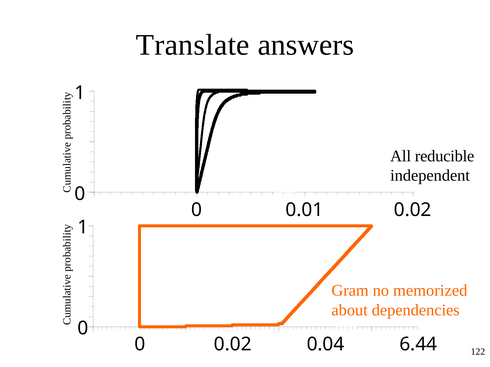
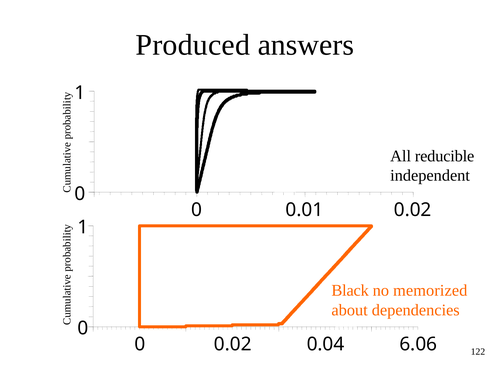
Translate: Translate -> Produced (193, 45)
Gram: Gram -> Black (350, 291)
6.44: 6.44 -> 6.06 (418, 345)
